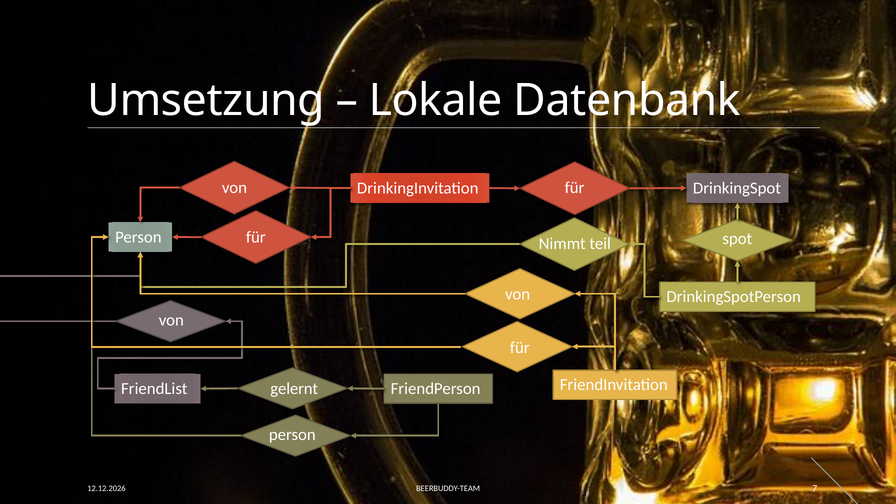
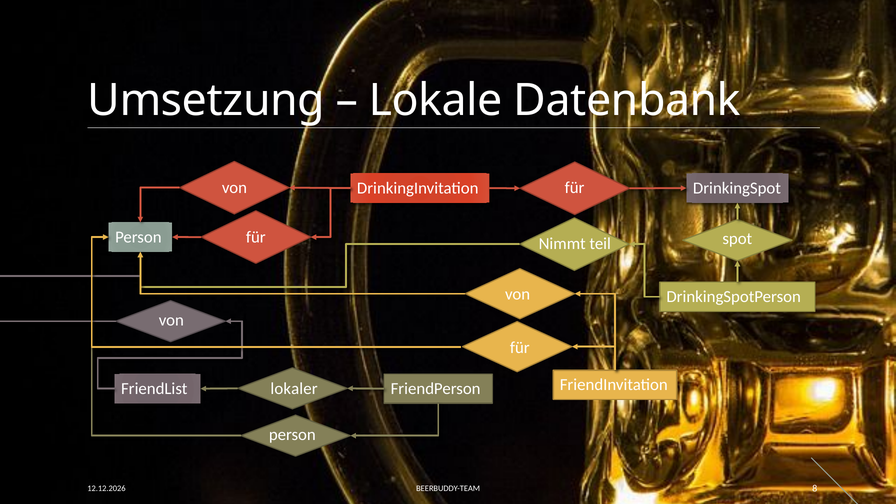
gelernt: gelernt -> lokaler (294, 389)
7: 7 -> 8 (815, 489)
